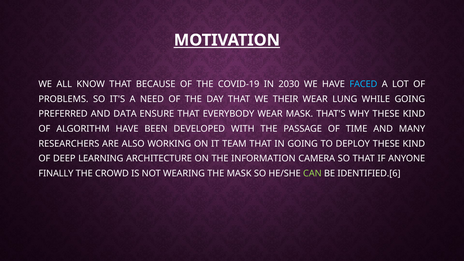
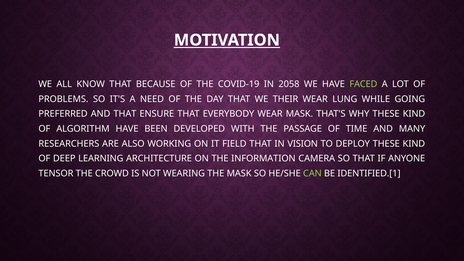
2030: 2030 -> 2058 (289, 84)
FACED colour: light blue -> light green (363, 84)
AND DATA: DATA -> THAT (125, 114)
TEAM: TEAM -> FIELD (234, 144)
IN GOING: GOING -> VISION (303, 144)
FINALLY: FINALLY -> TENSOR (56, 173)
IDENTIFIED.[6: IDENTIFIED.[6 -> IDENTIFIED.[1 (369, 173)
